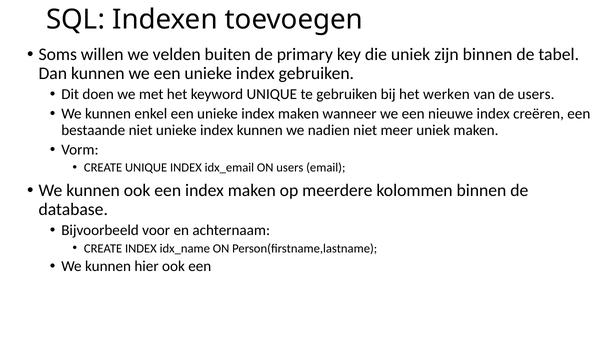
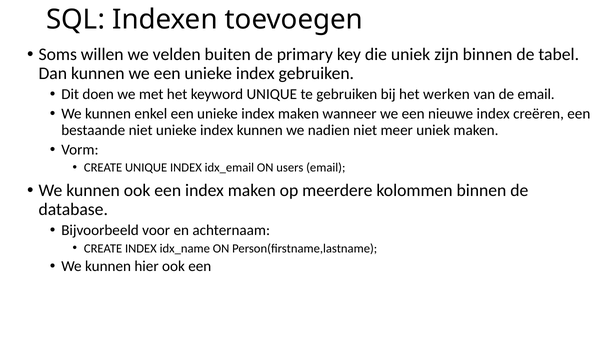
de users: users -> email (536, 95)
